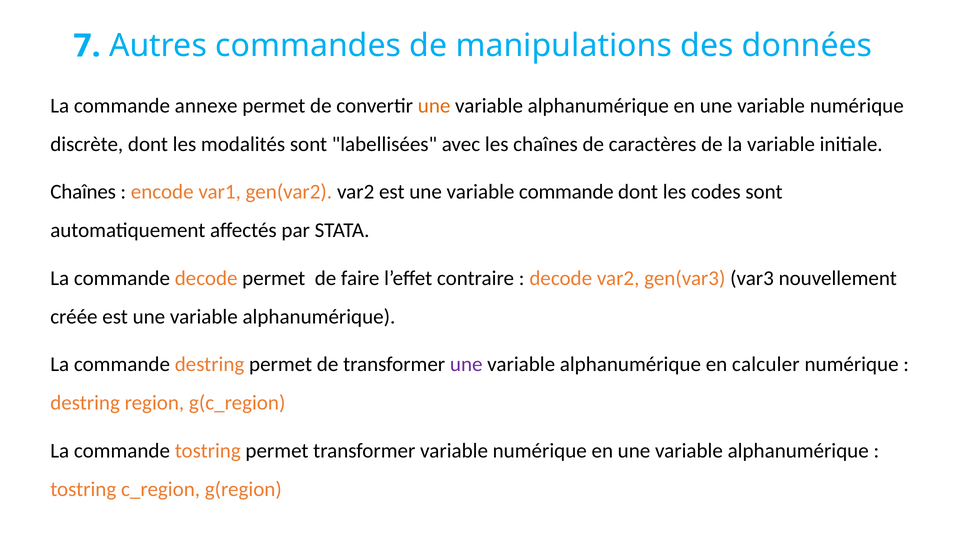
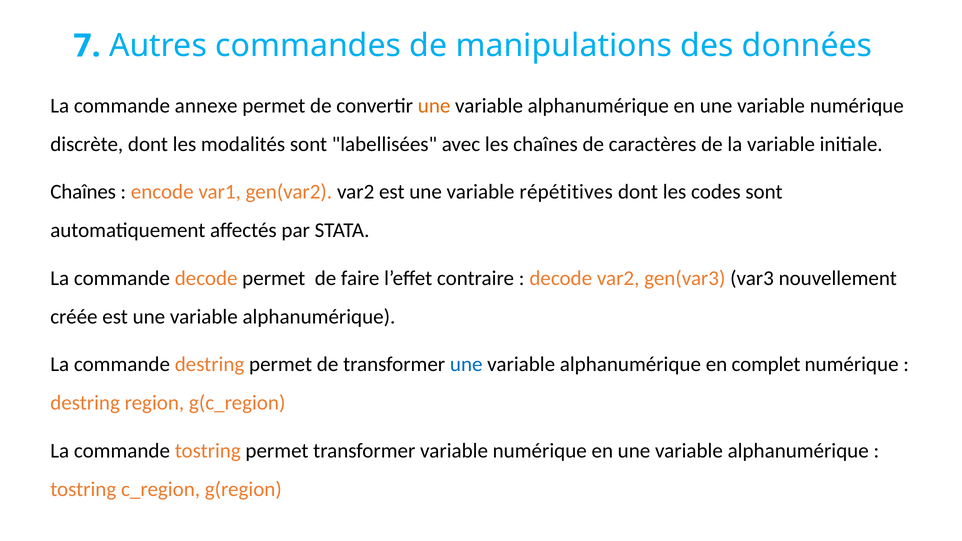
variable commande: commande -> répétitives (566, 192)
une colour: purple -> blue (466, 364)
calculer: calculer -> complet (766, 364)
